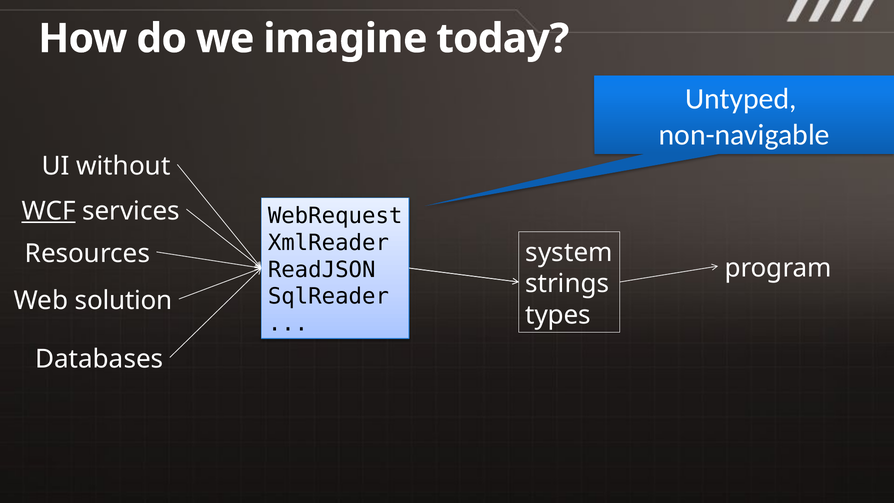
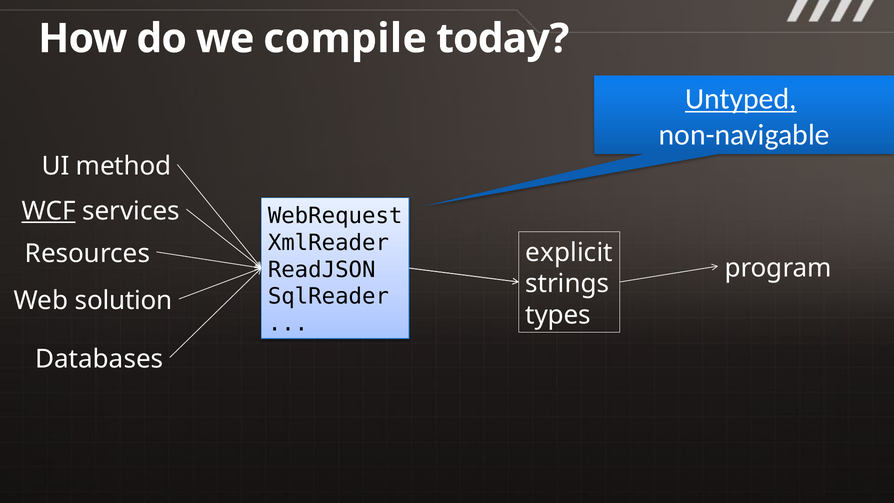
imagine: imagine -> compile (345, 39)
Untyped underline: none -> present (741, 99)
without: without -> method (123, 166)
system: system -> explicit (569, 253)
